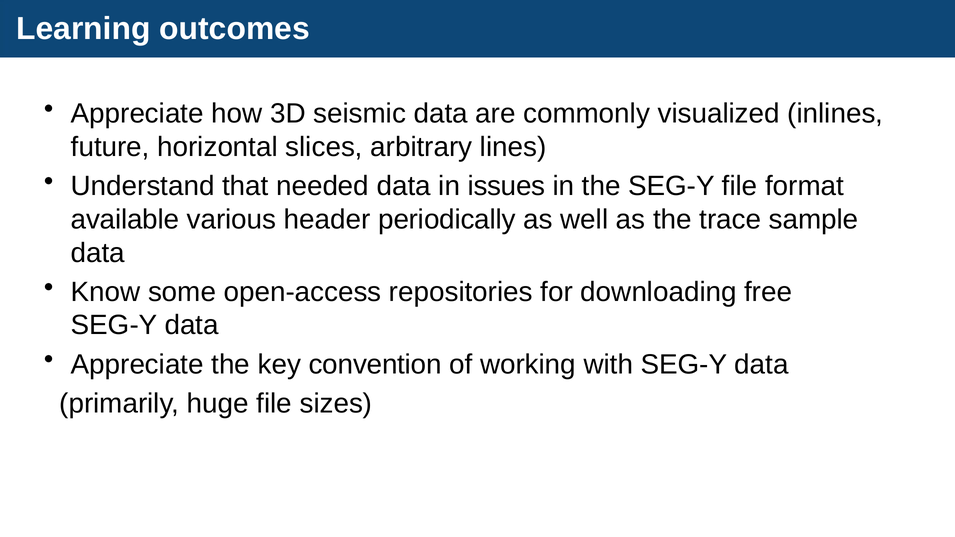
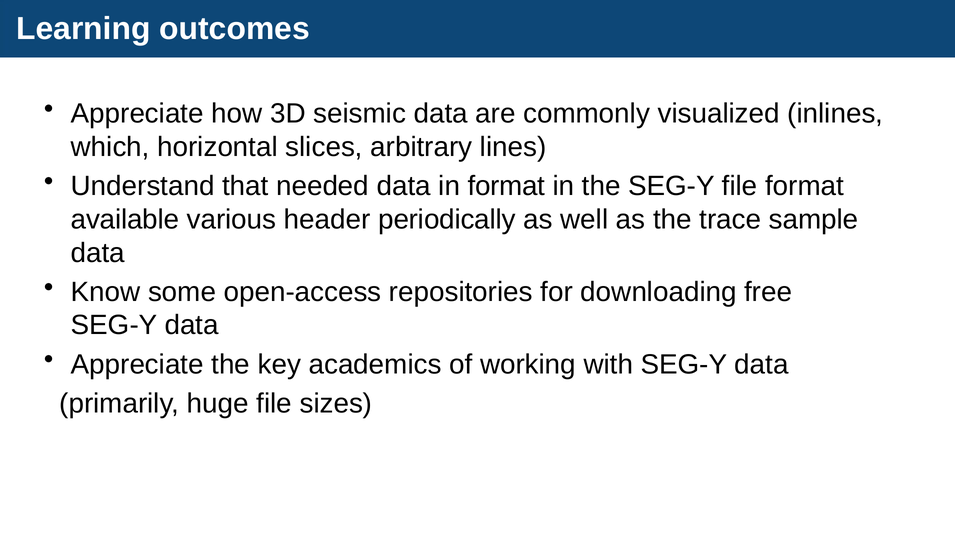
future: future -> which (110, 147)
in issues: issues -> format (506, 186)
convention: convention -> academics (375, 364)
